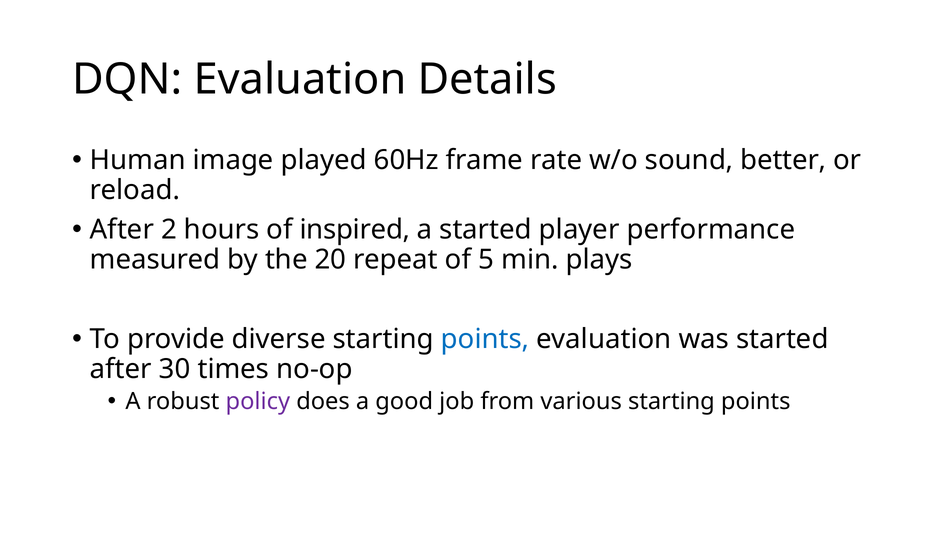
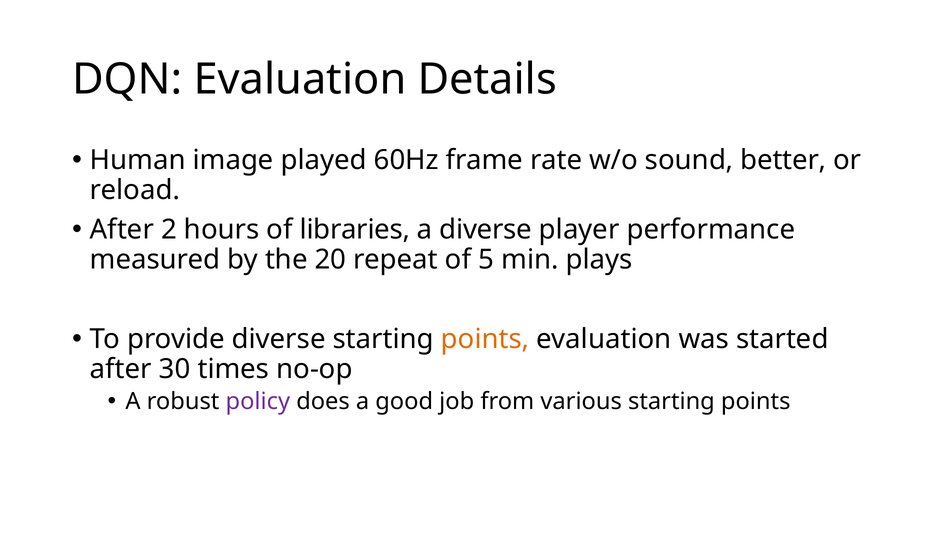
inspired: inspired -> libraries (355, 230)
a started: started -> diverse (486, 230)
points colour: blue -> orange (485, 339)
